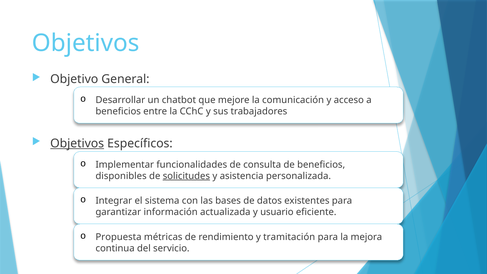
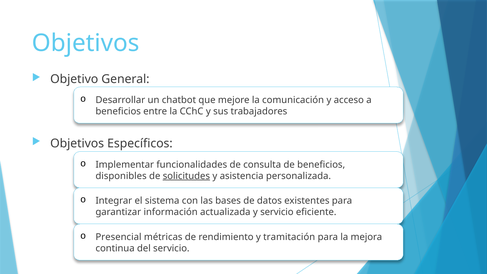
Objetivos underline: present -> none (77, 143)
y usuario: usuario -> servicio (277, 212)
Propuesta: Propuesta -> Presencial (119, 237)
